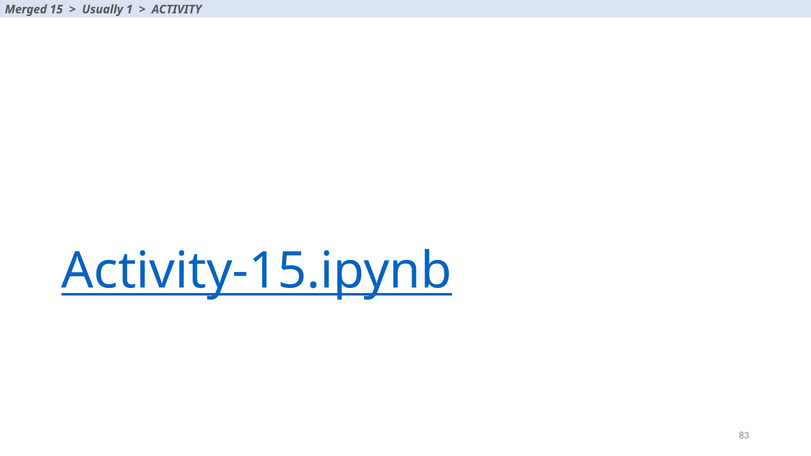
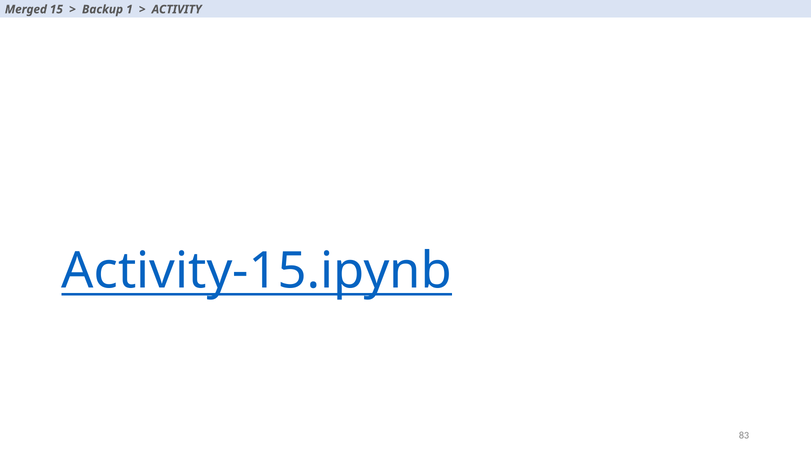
Usually: Usually -> Backup (103, 9)
